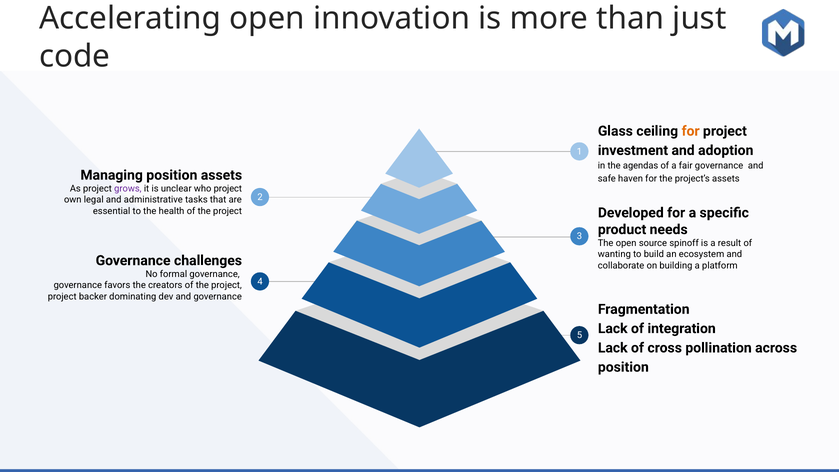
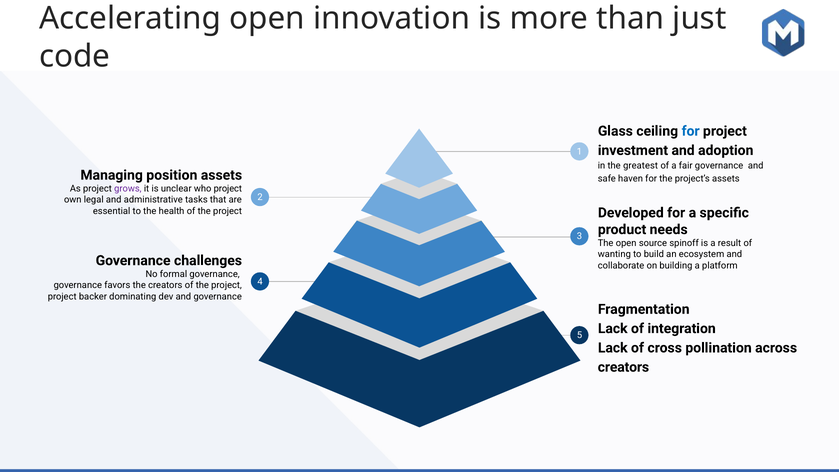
for colour: orange -> blue (691, 131)
agendas: agendas -> greatest (641, 166)
position: position -> creators (623, 367)
